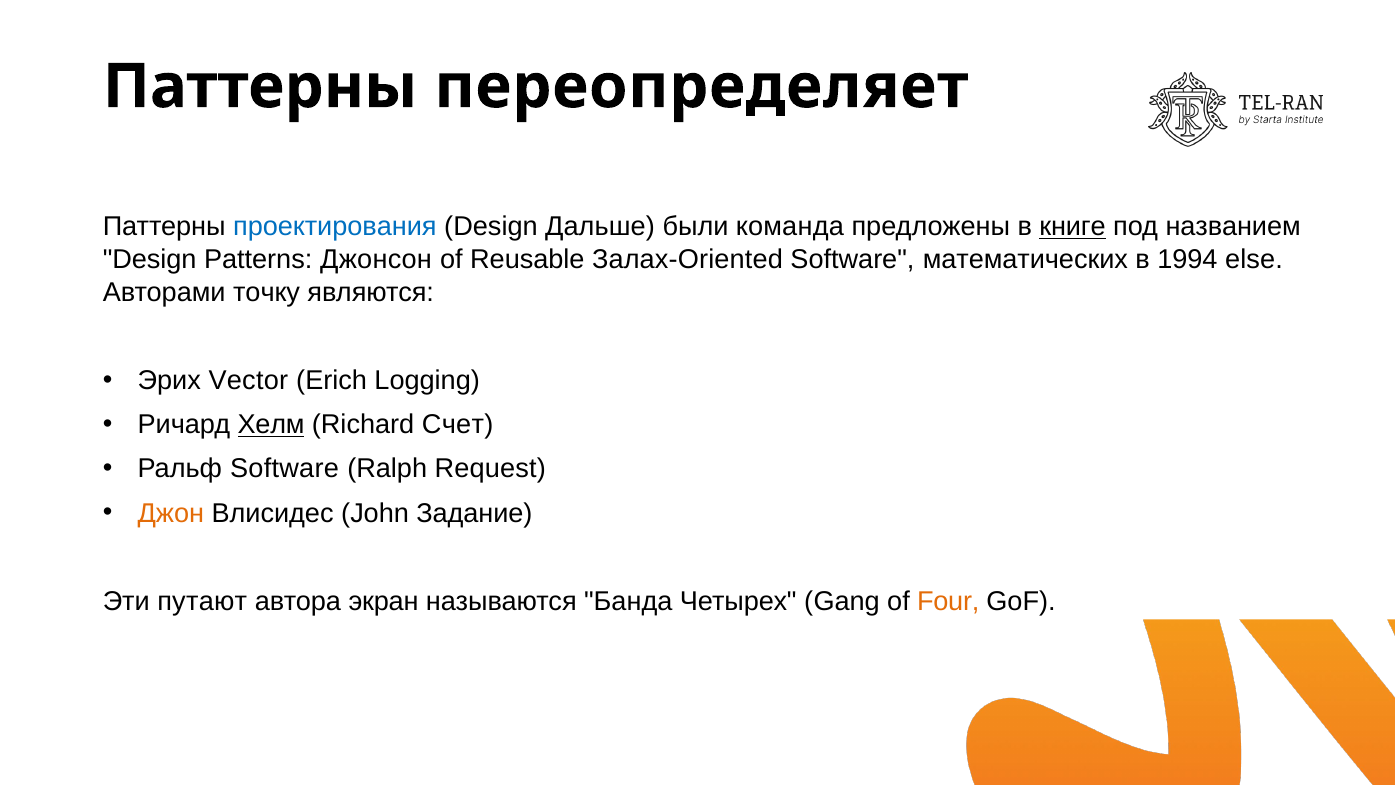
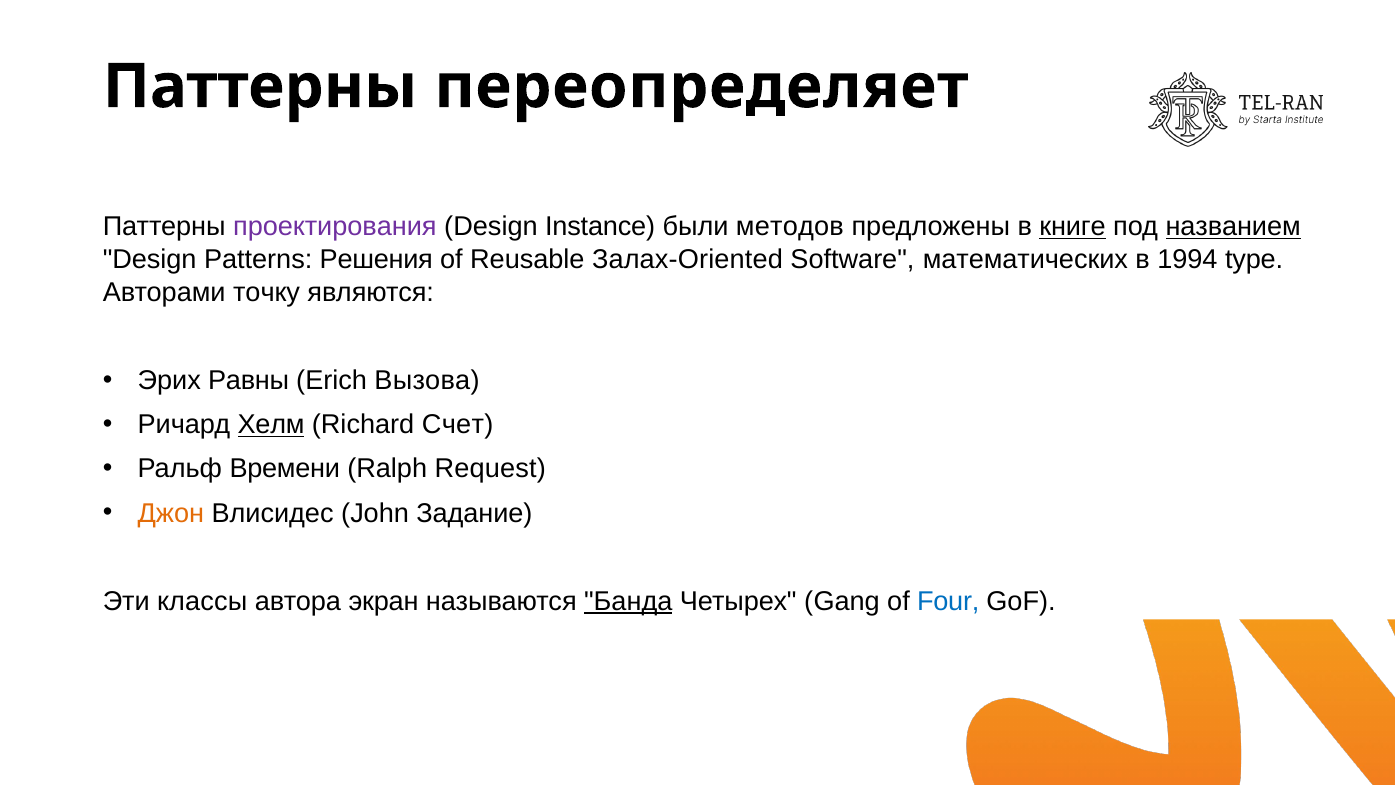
проектирования colour: blue -> purple (335, 227)
Дальше: Дальше -> Instance (600, 227)
команда: команда -> методов (790, 227)
названием underline: none -> present (1233, 227)
Джонсон: Джонсон -> Решения (376, 259)
else: else -> type (1254, 259)
Vector: Vector -> Равны (249, 380)
Logging: Logging -> Вызова (427, 380)
Ральф Software: Software -> Времени (285, 469)
путают: путают -> классы (202, 601)
Банда underline: none -> present (628, 601)
Four colour: orange -> blue (948, 601)
